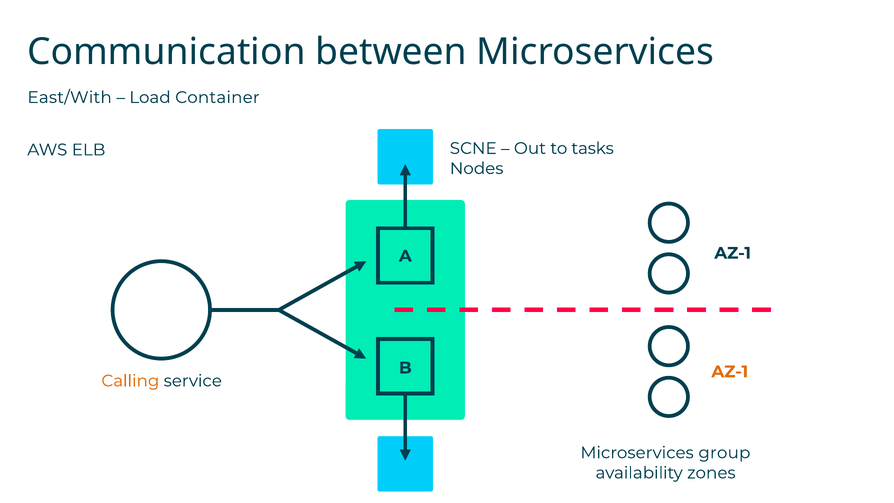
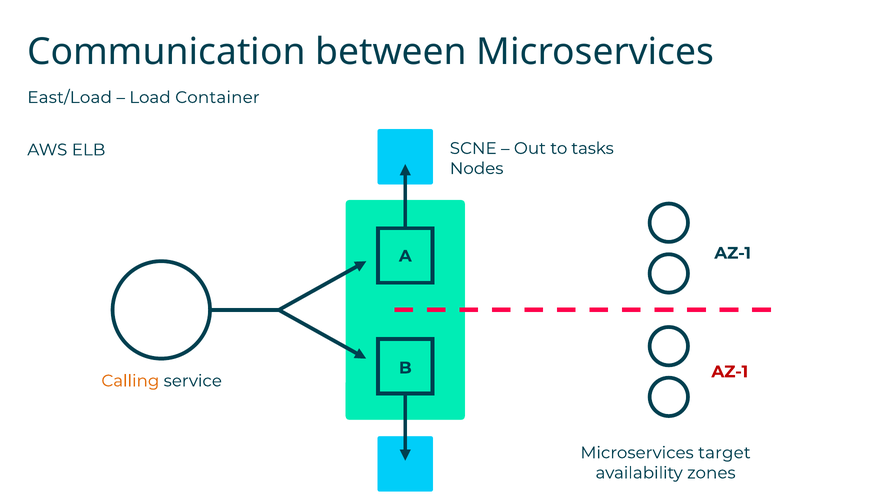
East/With: East/With -> East/Load (70, 97)
AZ-1 colour: orange -> red (730, 372)
group: group -> target (724, 453)
